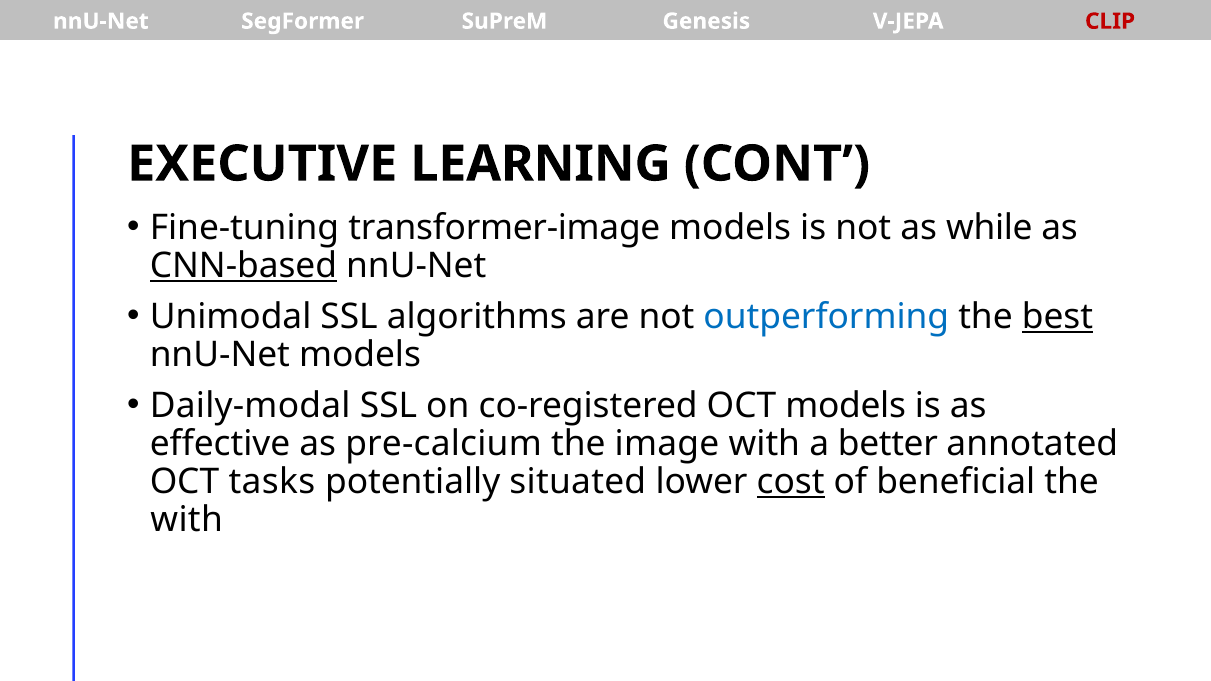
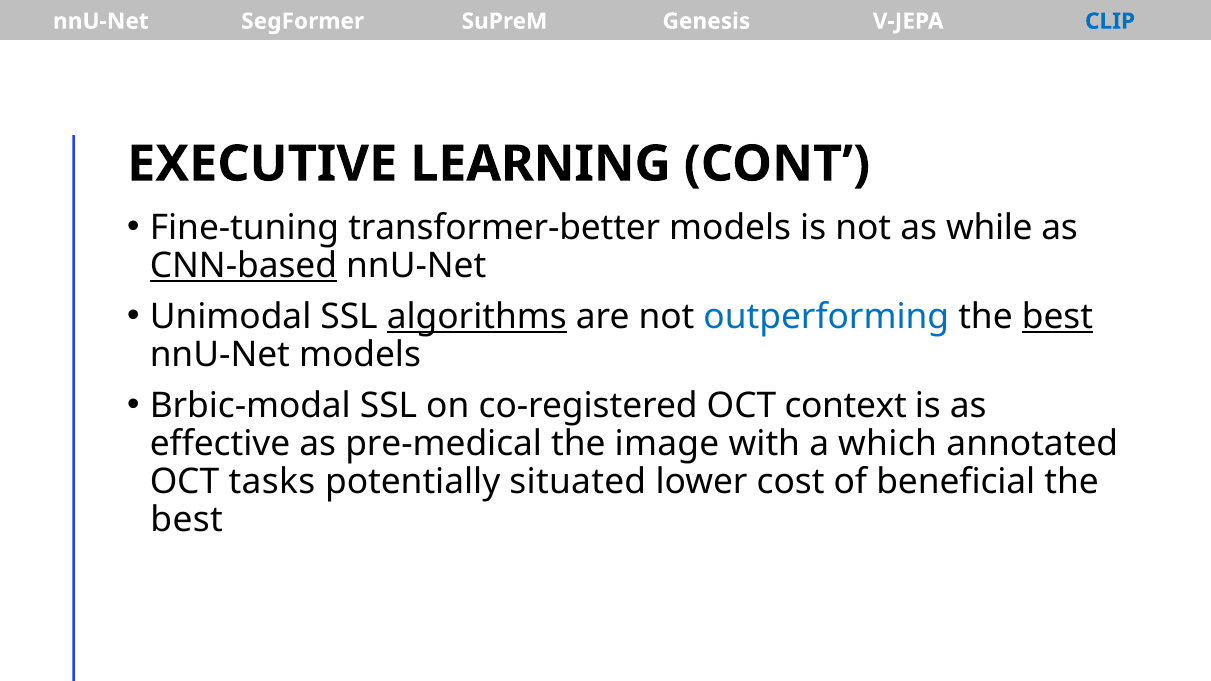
CLIP colour: red -> blue (1110, 21)
transformer-image: transformer-image -> transformer-better (504, 228)
algorithms underline: none -> present (477, 317)
Daily-modal: Daily-modal -> Brbic-modal (250, 406)
OCT models: models -> context (846, 406)
pre-calcium: pre-calcium -> pre-medical (444, 444)
better: better -> which (888, 444)
cost underline: present -> none (791, 482)
with: with -> best (187, 520)
